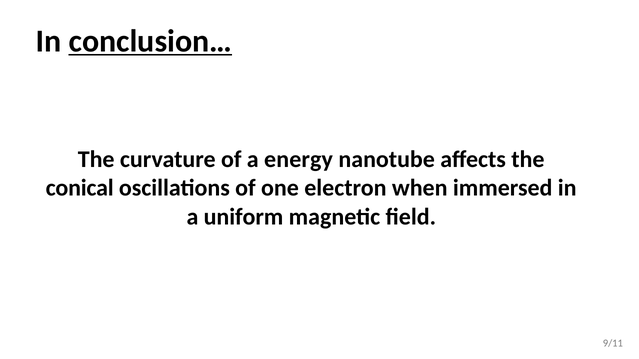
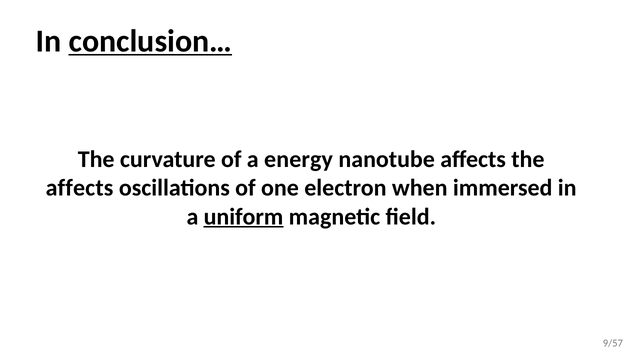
conical: conical -> affects (80, 188)
uniform underline: none -> present (244, 217)
9/11: 9/11 -> 9/57 (613, 344)
